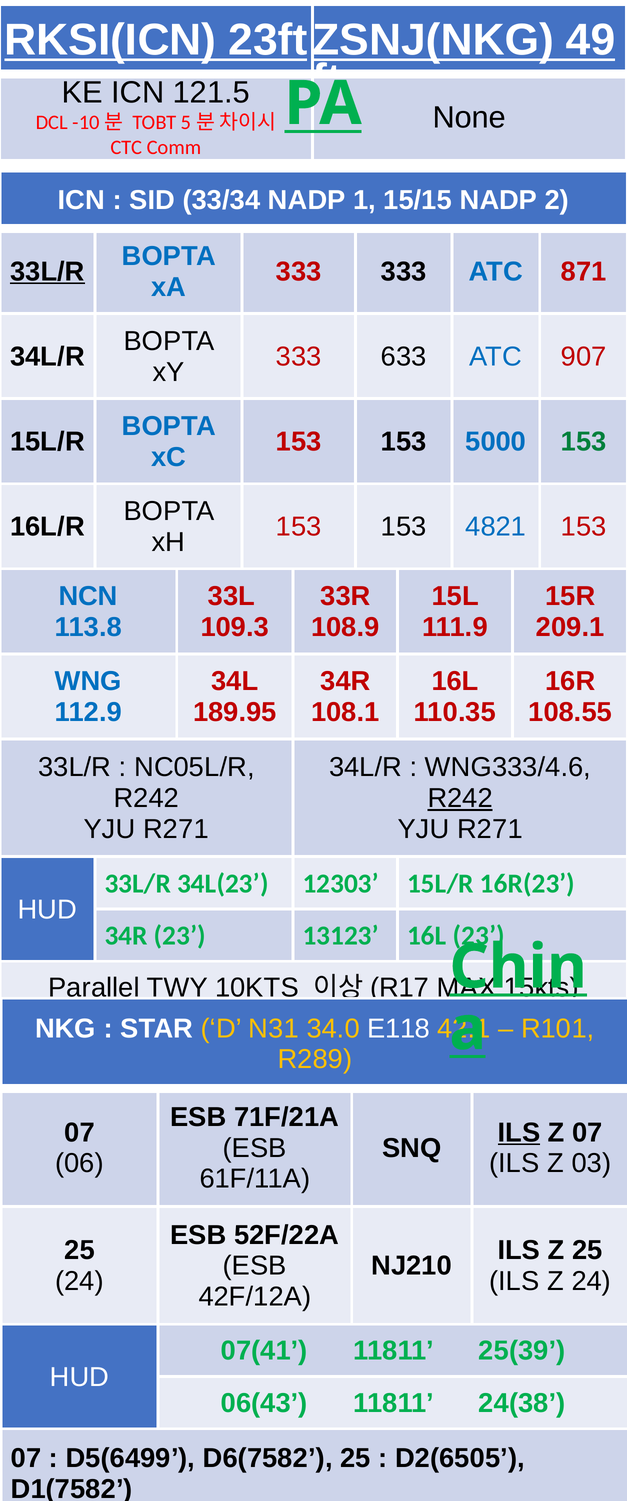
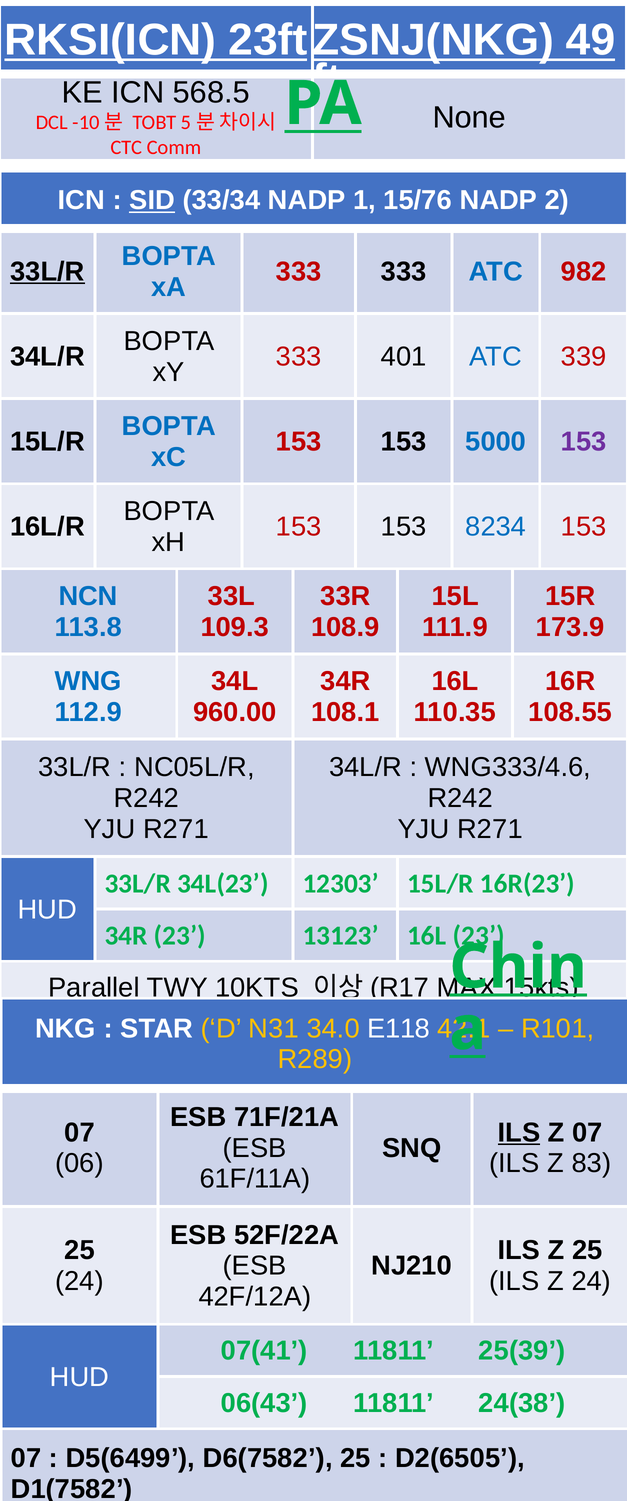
121.5: 121.5 -> 568.5 (211, 93)
SID underline: none -> present (152, 200)
15/15: 15/15 -> 15/76 (418, 200)
871: 871 -> 982 (584, 271)
633: 633 -> 401 (404, 356)
907: 907 -> 339 (584, 356)
153 colour: green -> purple (584, 441)
4821: 4821 -> 8234 (496, 526)
209.1: 209.1 -> 173.9 (570, 627)
189.95: 189.95 -> 960.00 (235, 712)
R242 underline: present -> none (460, 798)
03: 03 -> 83 (591, 1163)
